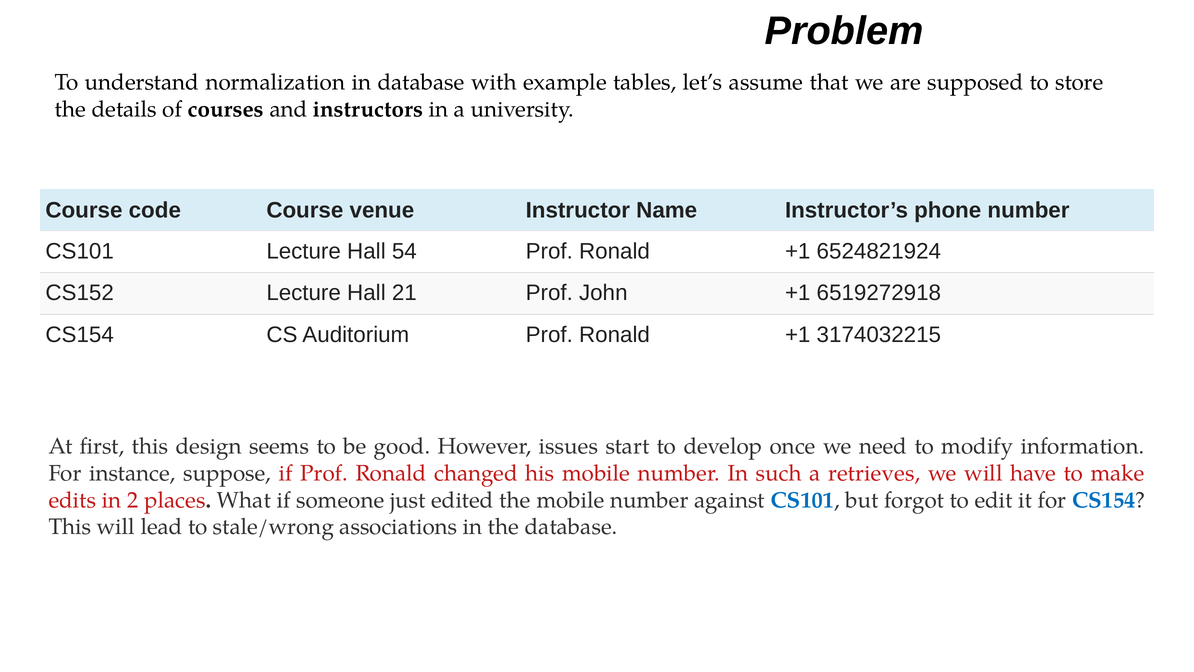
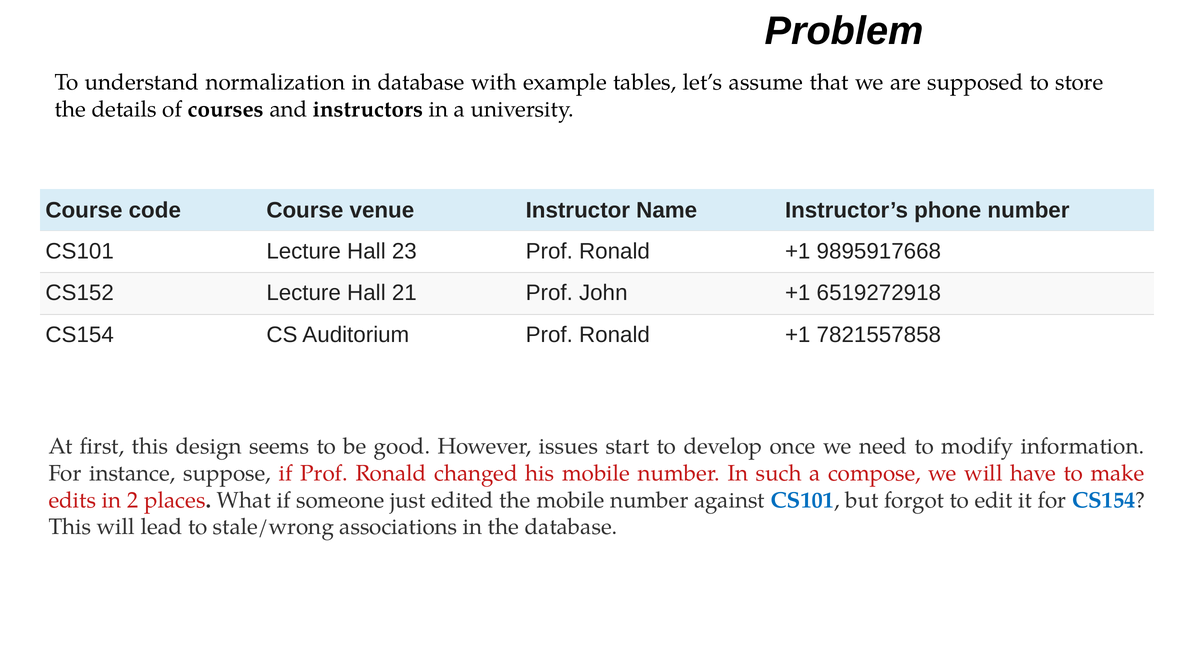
54: 54 -> 23 (404, 251)
6524821924: 6524821924 -> 9895917668 (879, 251)
3174032215: 3174032215 -> 7821557858 (879, 335)
retrieves: retrieves -> compose (874, 473)
